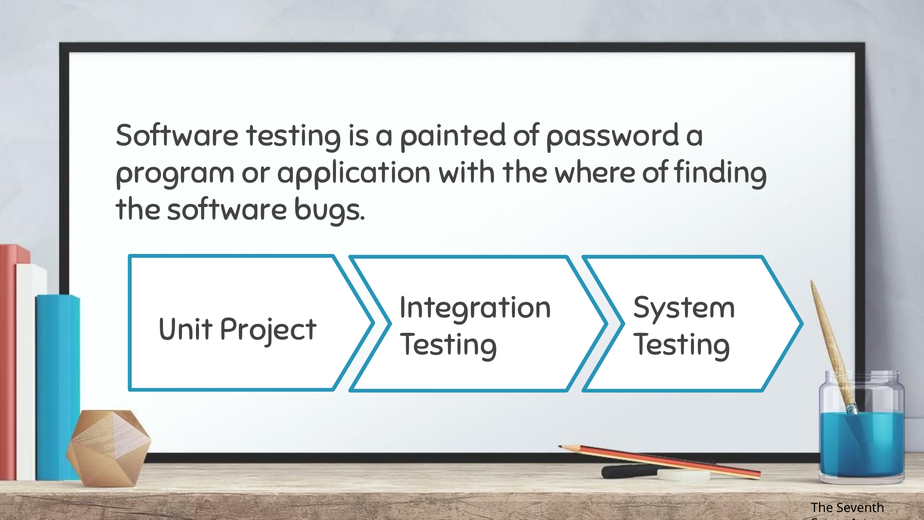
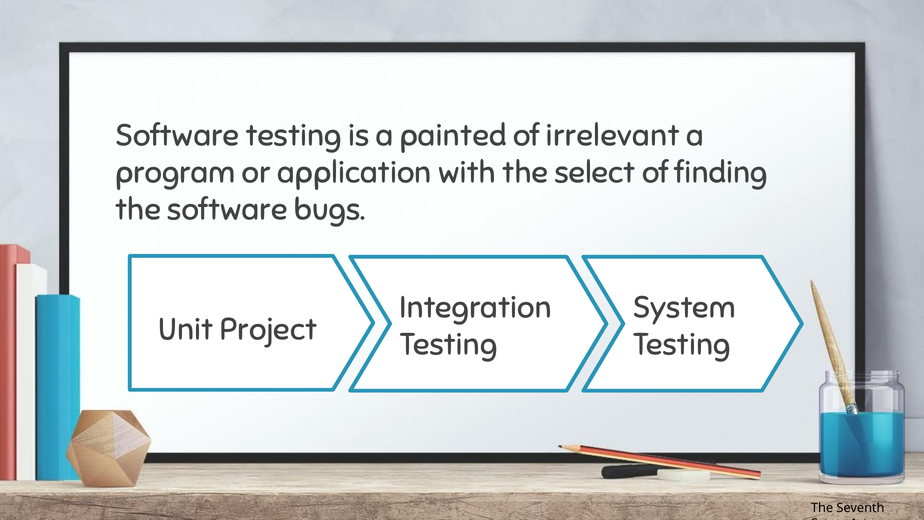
password: password -> irrelevant (613, 136)
where: where -> select (595, 173)
